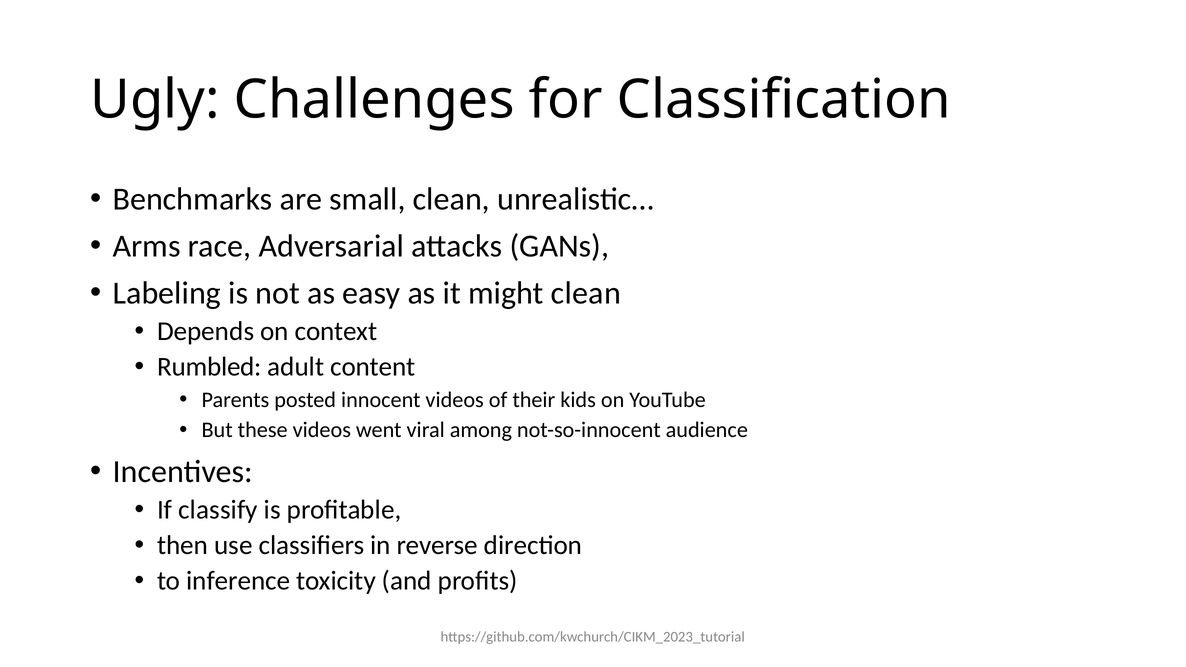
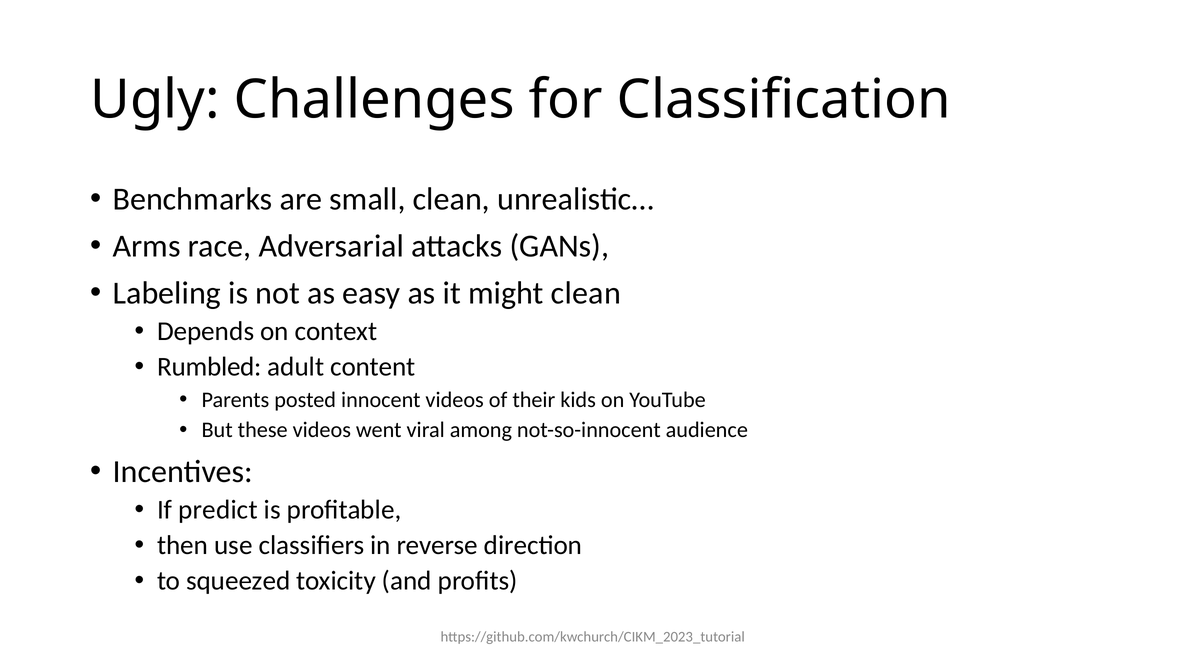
classify: classify -> predict (218, 510)
inference: inference -> squeezed (238, 581)
